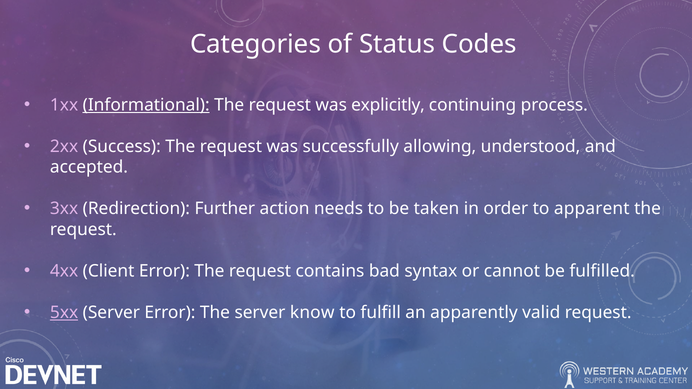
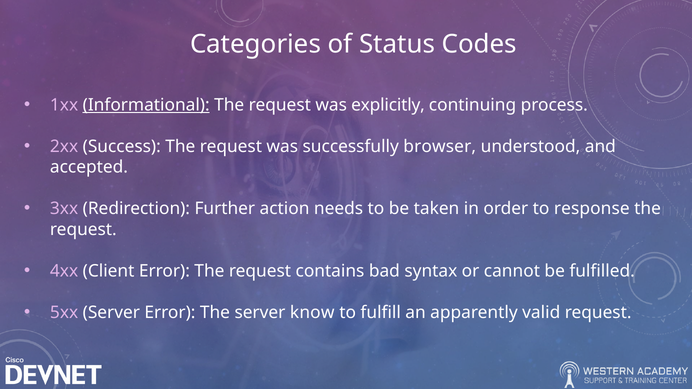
allowing: allowing -> browser (440, 146)
apparent: apparent -> response (592, 209)
5xx underline: present -> none (64, 313)
